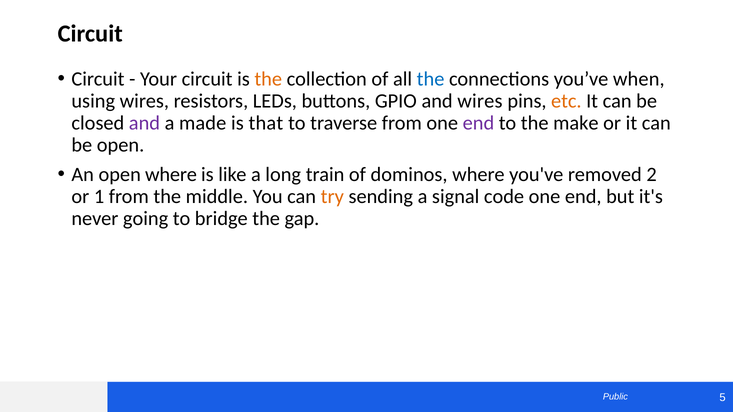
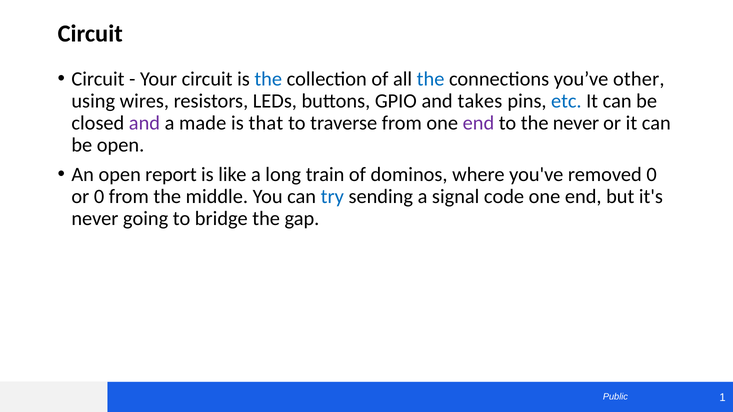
the colour: orange -> blue (268, 79)
when: when -> other (639, 79)
and wires: wires -> takes (480, 101)
etc colour: orange -> blue (566, 101)
the make: make -> never (576, 123)
open where: where -> report (171, 175)
removed 2: 2 -> 0 (652, 175)
or 1: 1 -> 0 (99, 197)
try colour: orange -> blue (332, 197)
5: 5 -> 1 (723, 398)
